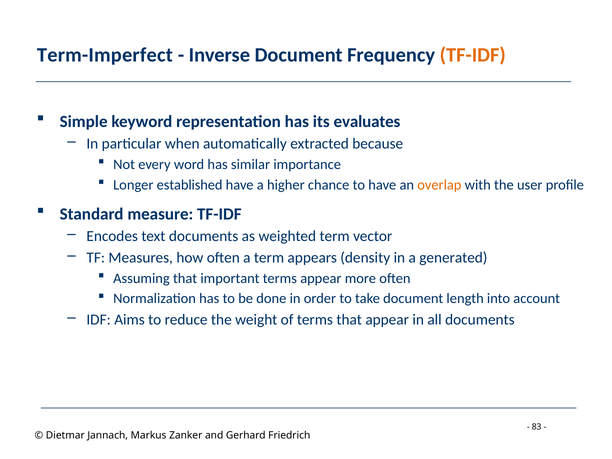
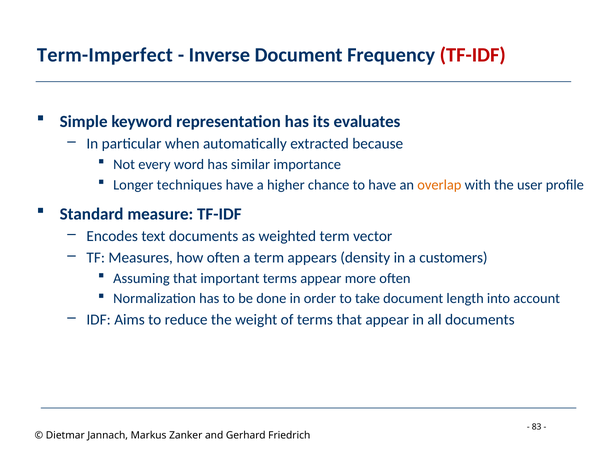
TF-IDF colour: orange -> red (473, 55)
established: established -> techniques (190, 185)
generated: generated -> customers (453, 258)
